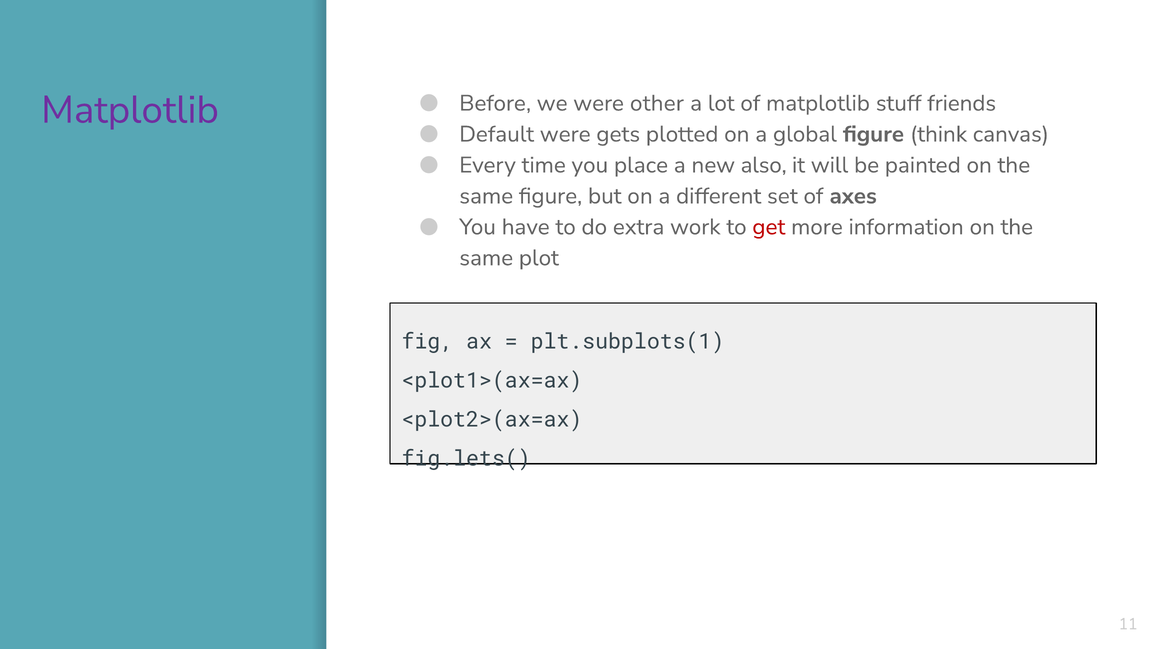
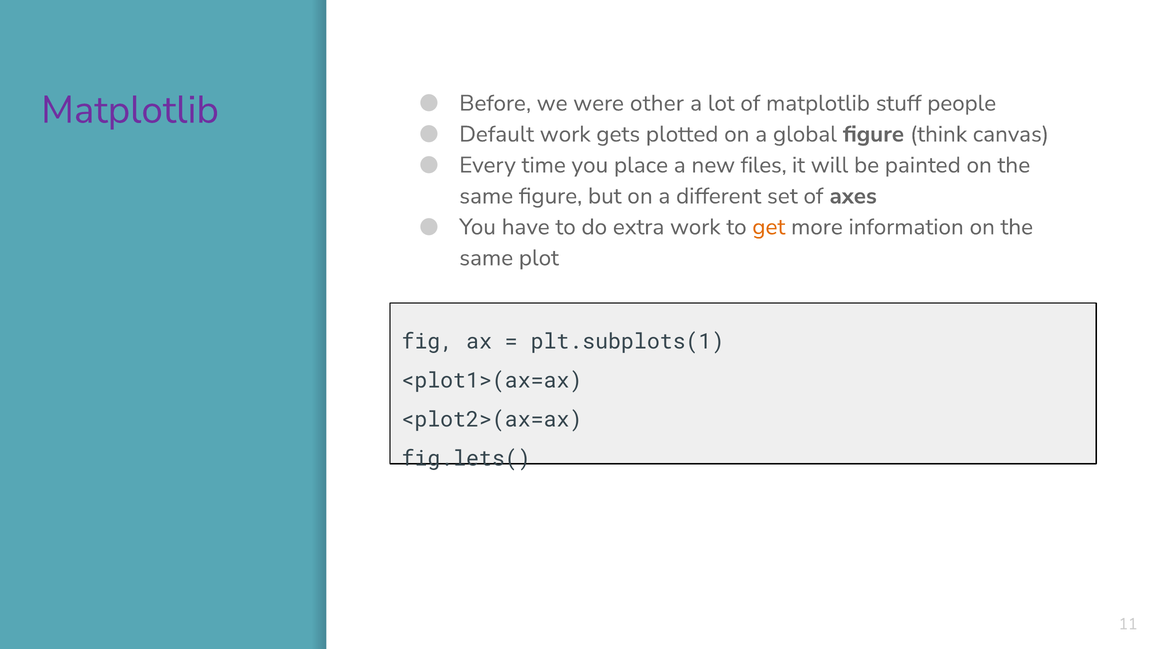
friends: friends -> people (962, 103)
Default were: were -> work (565, 134)
also: also -> files (764, 165)
get colour: red -> orange (769, 227)
